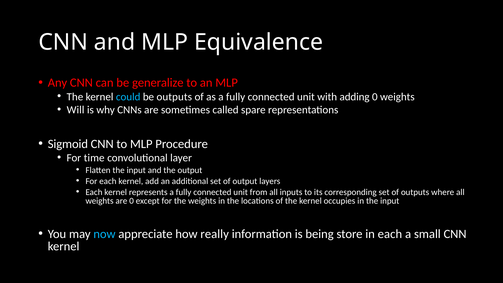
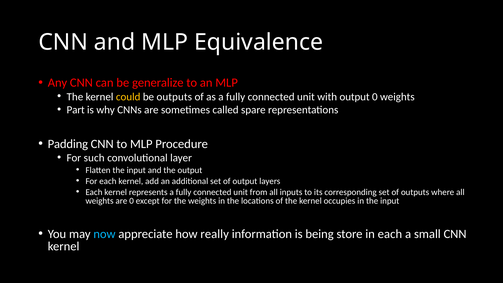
could colour: light blue -> yellow (128, 97)
with adding: adding -> output (355, 97)
Will: Will -> Part (76, 110)
Sigmoid: Sigmoid -> Padding (68, 144)
time: time -> such (94, 158)
